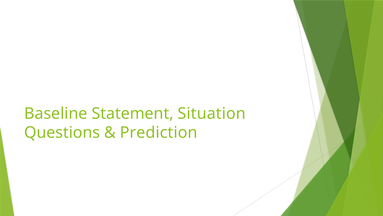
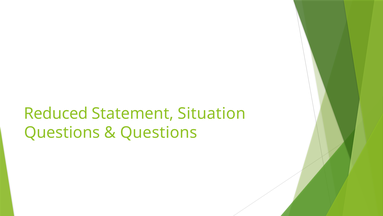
Baseline: Baseline -> Reduced (56, 113)
Prediction: Prediction -> Questions (159, 132)
